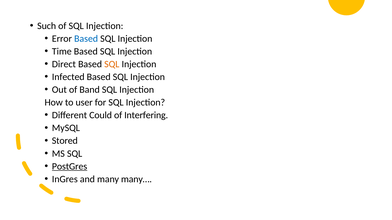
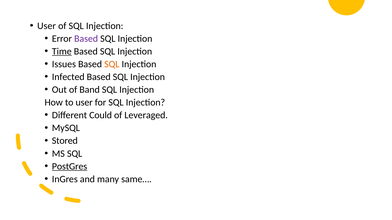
Such: Such -> User (47, 26)
Based colour: blue -> purple (86, 39)
Time underline: none -> present (62, 51)
Direct: Direct -> Issues (64, 64)
Interfering: Interfering -> Leveraged (146, 115)
many…: many… -> same… (136, 179)
